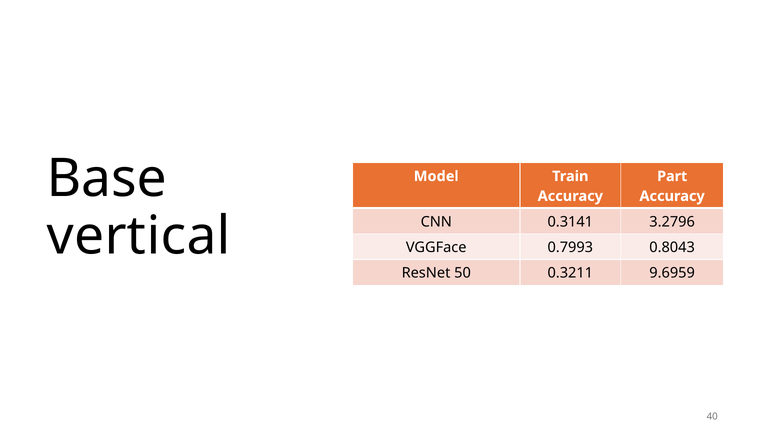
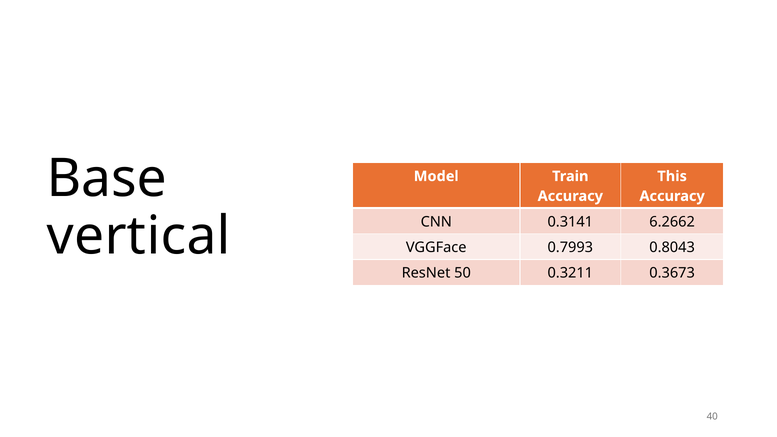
Part: Part -> This (672, 176)
3.2796: 3.2796 -> 6.2662 (672, 222)
9.6959: 9.6959 -> 0.3673 (672, 273)
